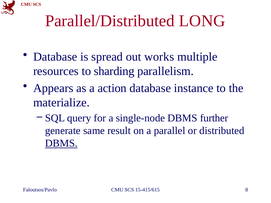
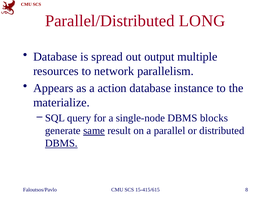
works: works -> output (159, 57)
sharding: sharding -> network (114, 71)
further: further -> blocks (214, 118)
same underline: none -> present (94, 131)
